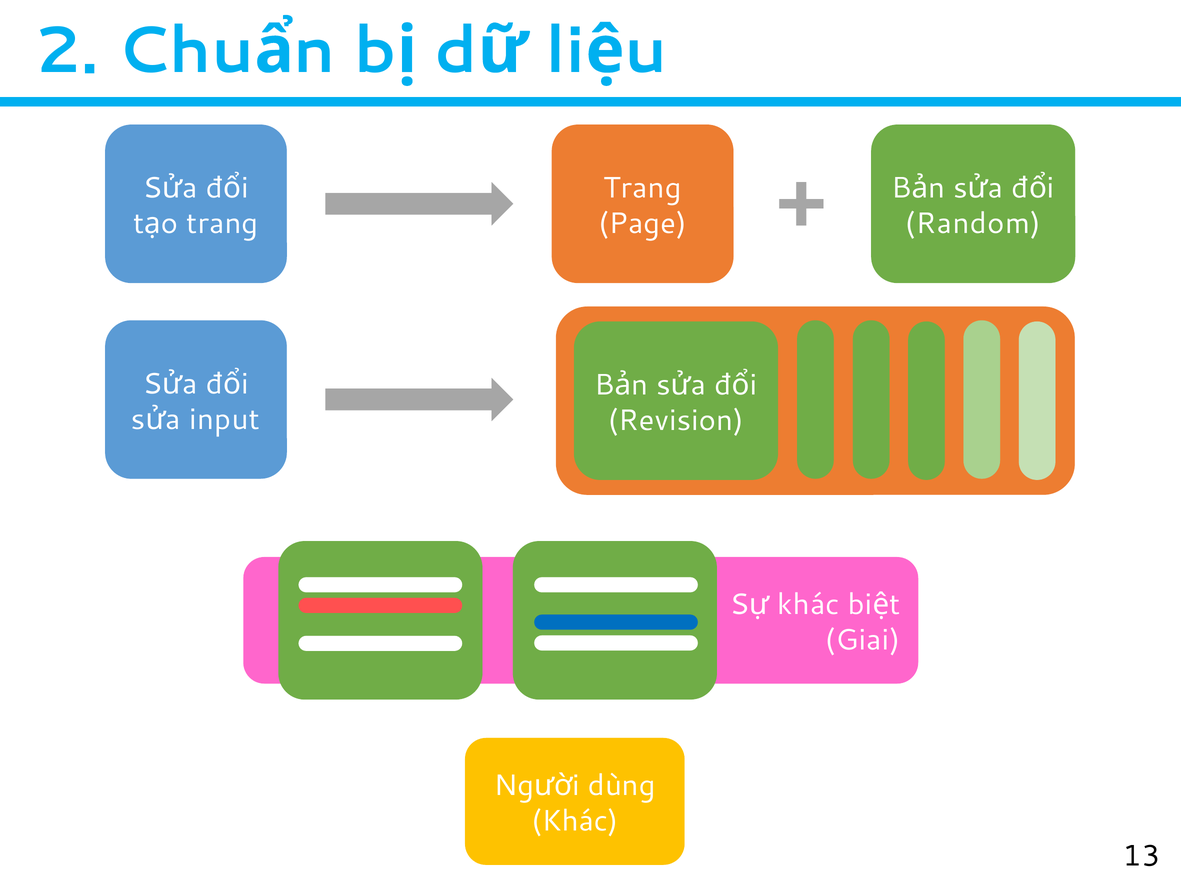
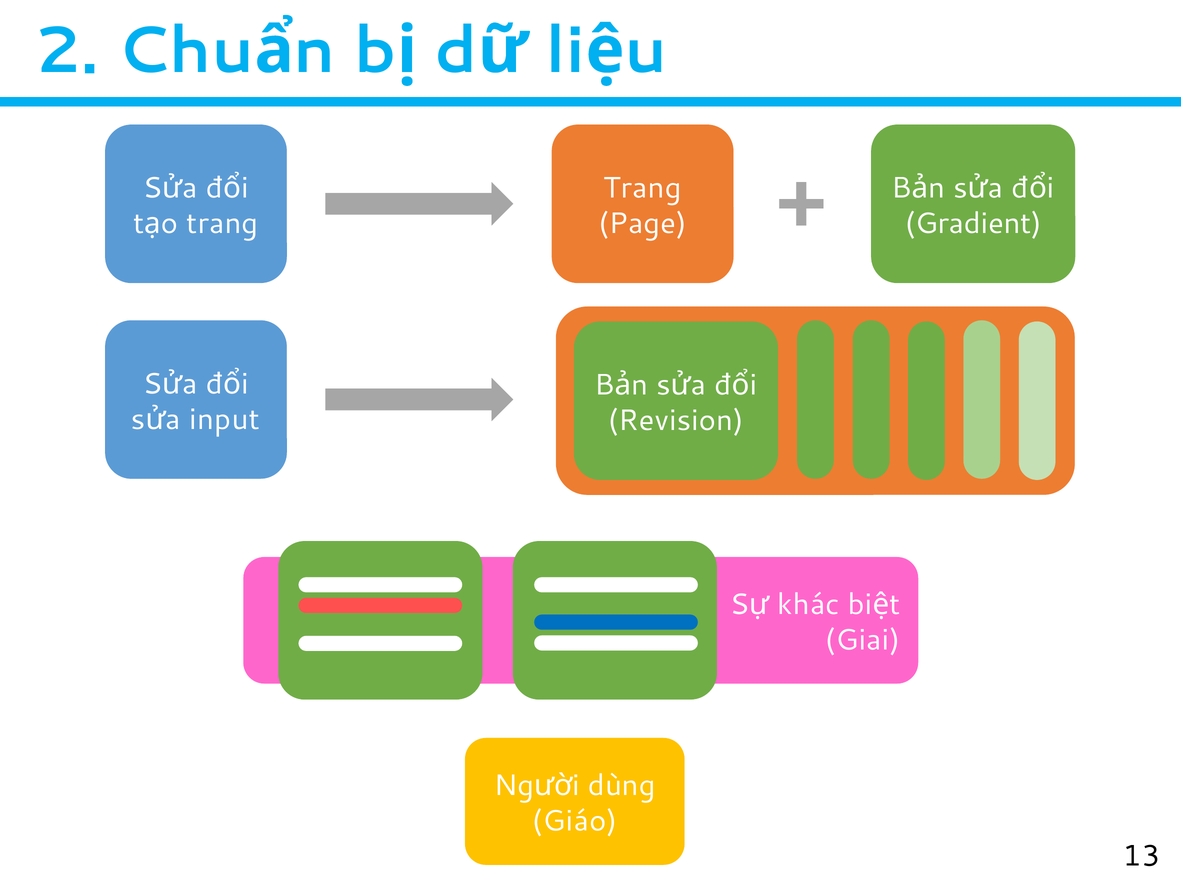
Random: Random -> Gradient (973, 224)
Khác: Khác -> Giáo (575, 821)
